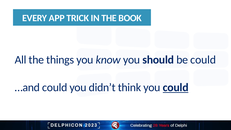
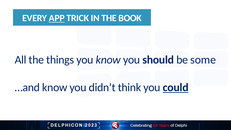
APP underline: none -> present (57, 18)
be could: could -> some (203, 60)
…and could: could -> know (55, 87)
